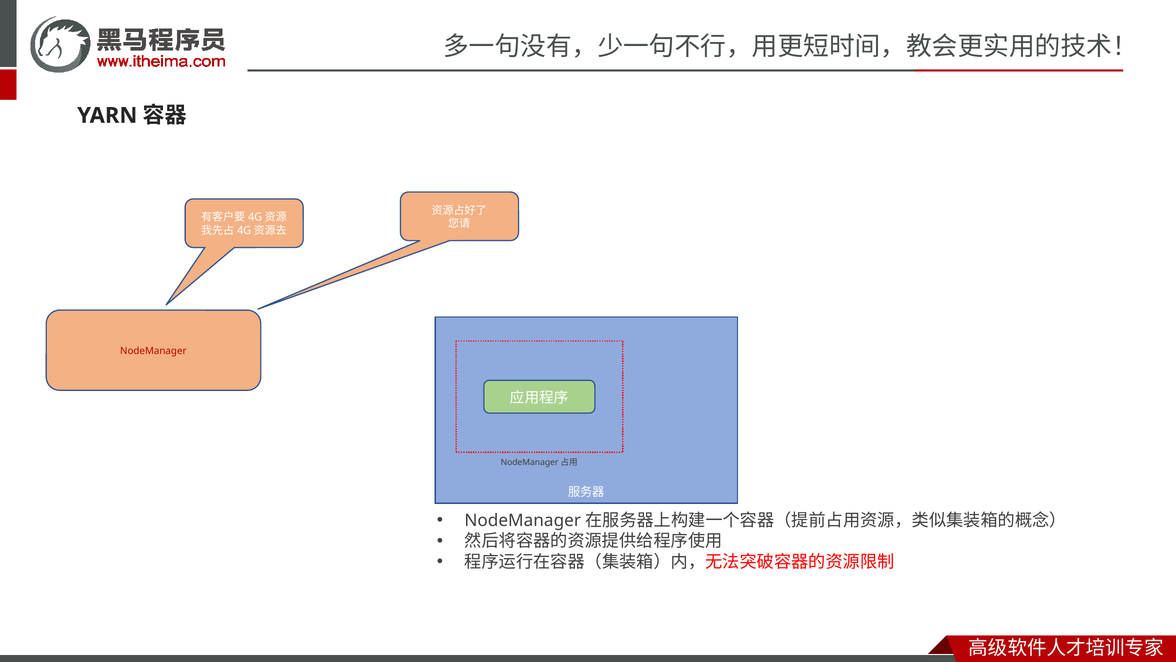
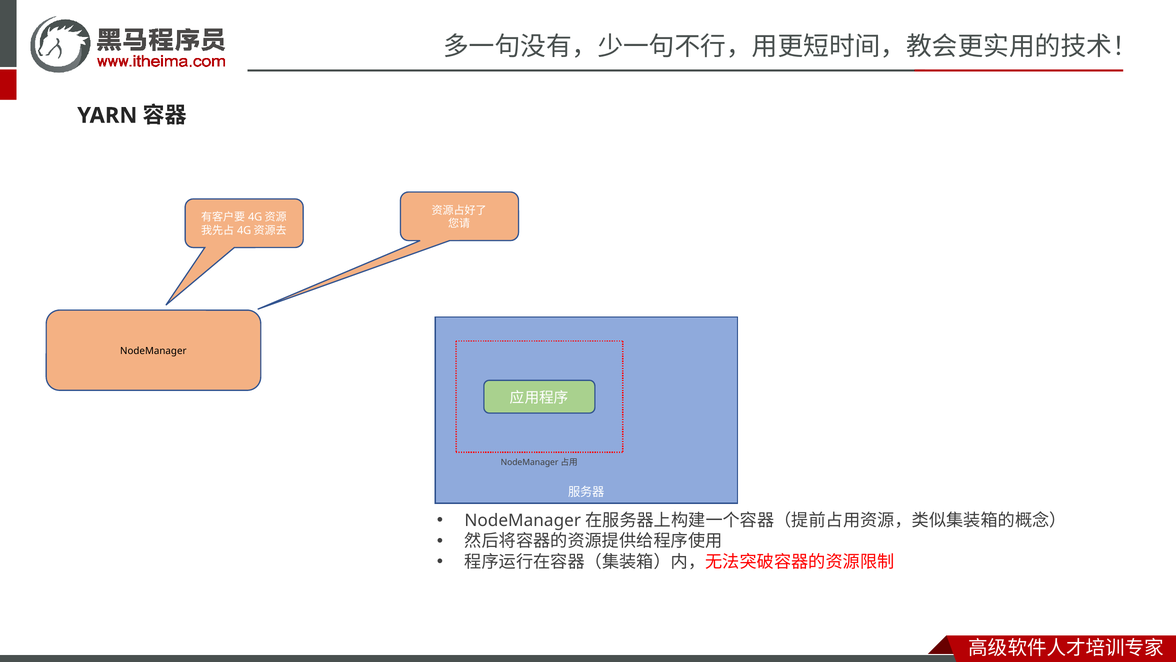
NodeManager colour: red -> black (153, 351)
